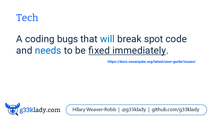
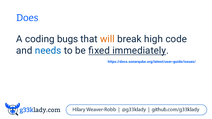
Tech: Tech -> Does (27, 18)
will colour: blue -> orange (107, 39)
spot: spot -> high (153, 39)
